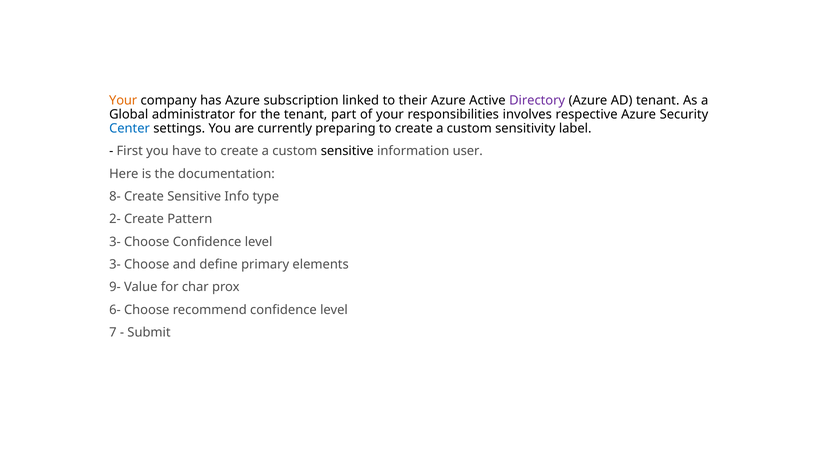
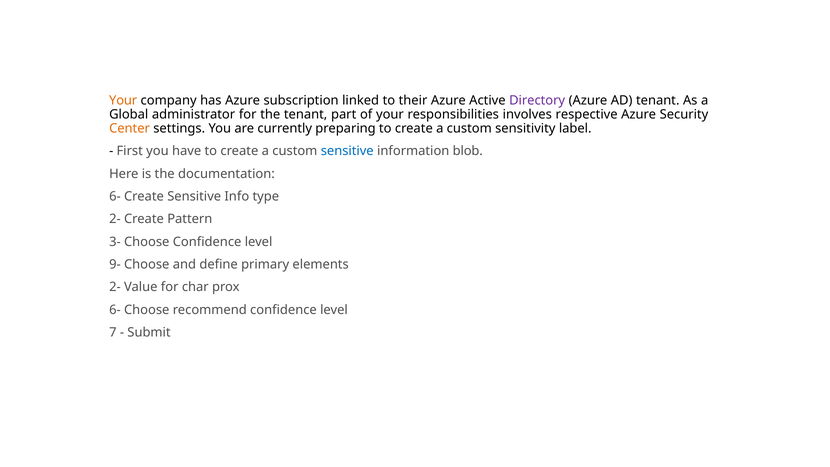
Center colour: blue -> orange (130, 128)
sensitive colour: black -> blue (347, 151)
user: user -> blob (468, 151)
8-: 8- -> 6- (115, 196)
3-: 3- -> 9- (115, 264)
9-: 9- -> 2- (115, 287)
